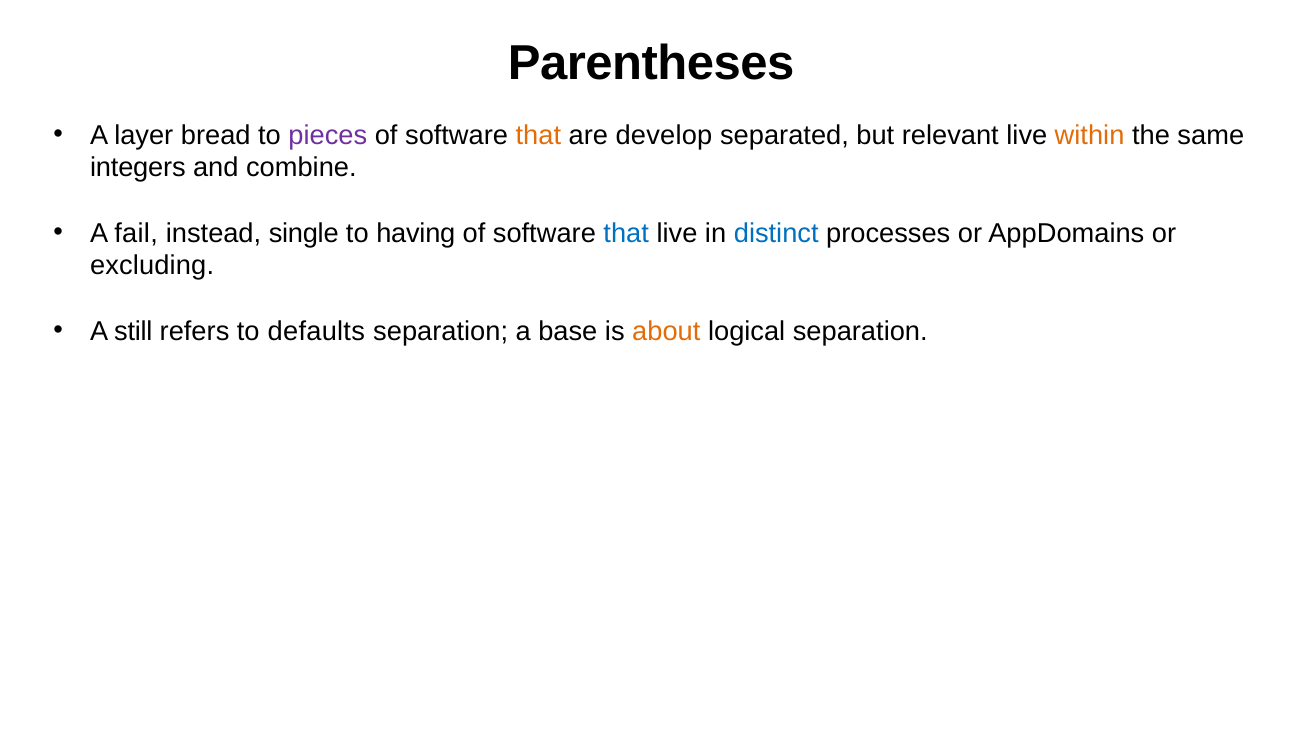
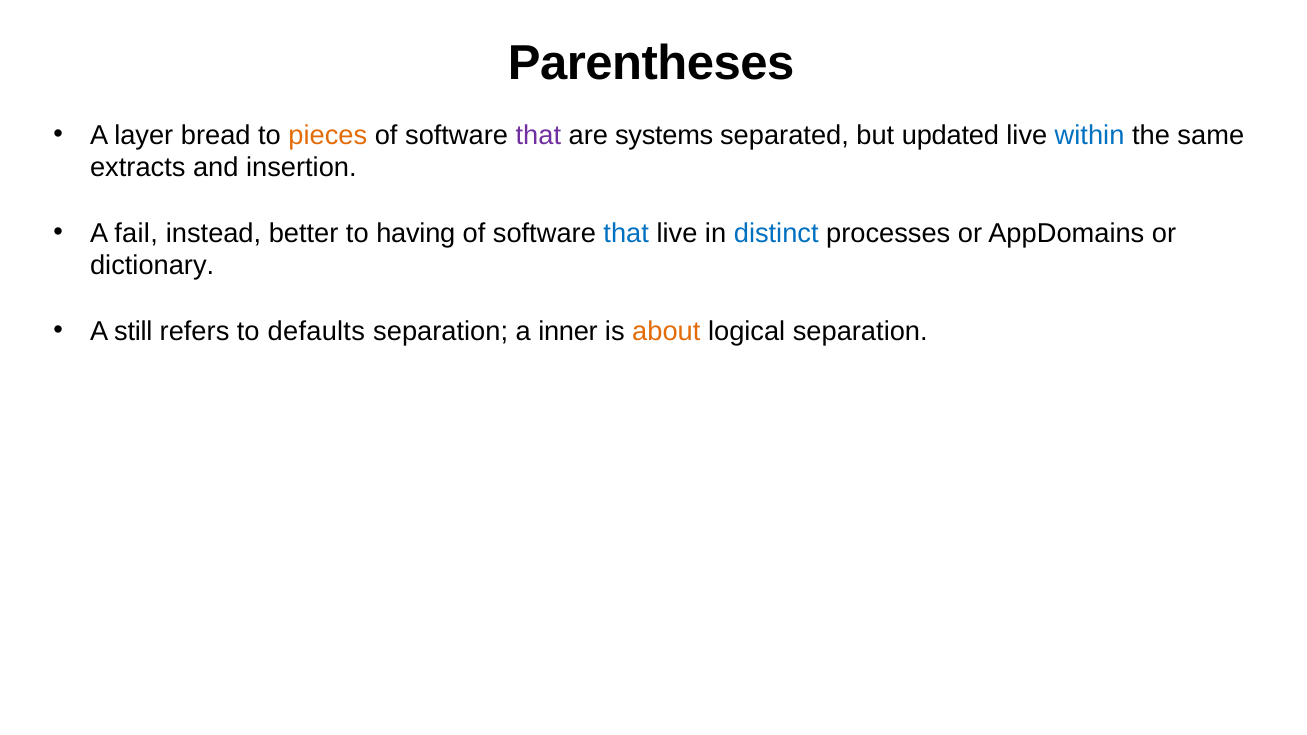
pieces colour: purple -> orange (328, 135)
that colour: orange -> purple (538, 135)
develop: develop -> systems (664, 135)
relevant: relevant -> updated (950, 135)
within colour: orange -> blue (1090, 135)
integers: integers -> extracts (138, 168)
combine: combine -> insertion (301, 168)
single: single -> better (304, 233)
excluding: excluding -> dictionary (152, 266)
base: base -> inner (568, 331)
